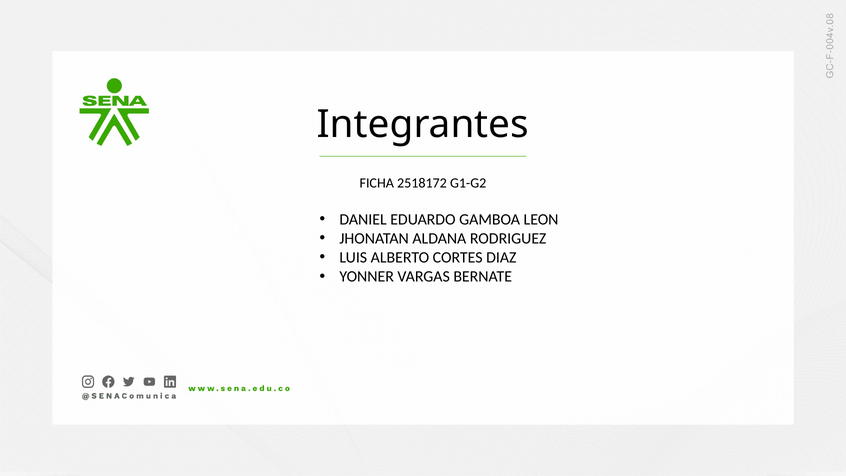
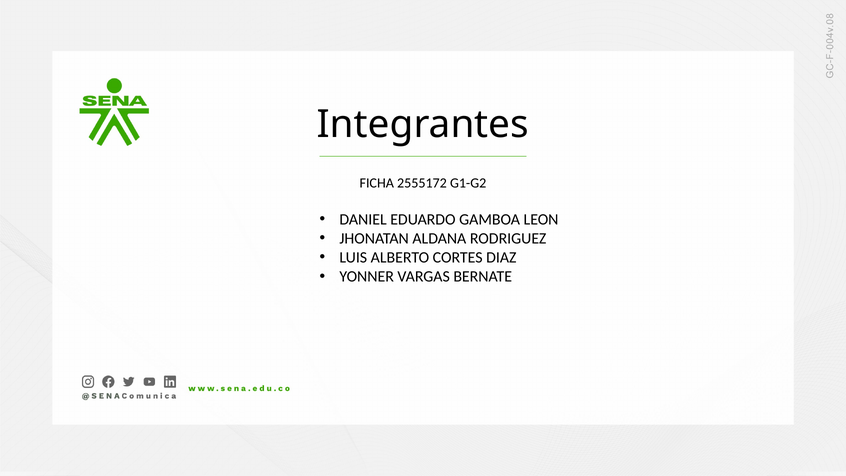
2518172: 2518172 -> 2555172 (422, 183)
